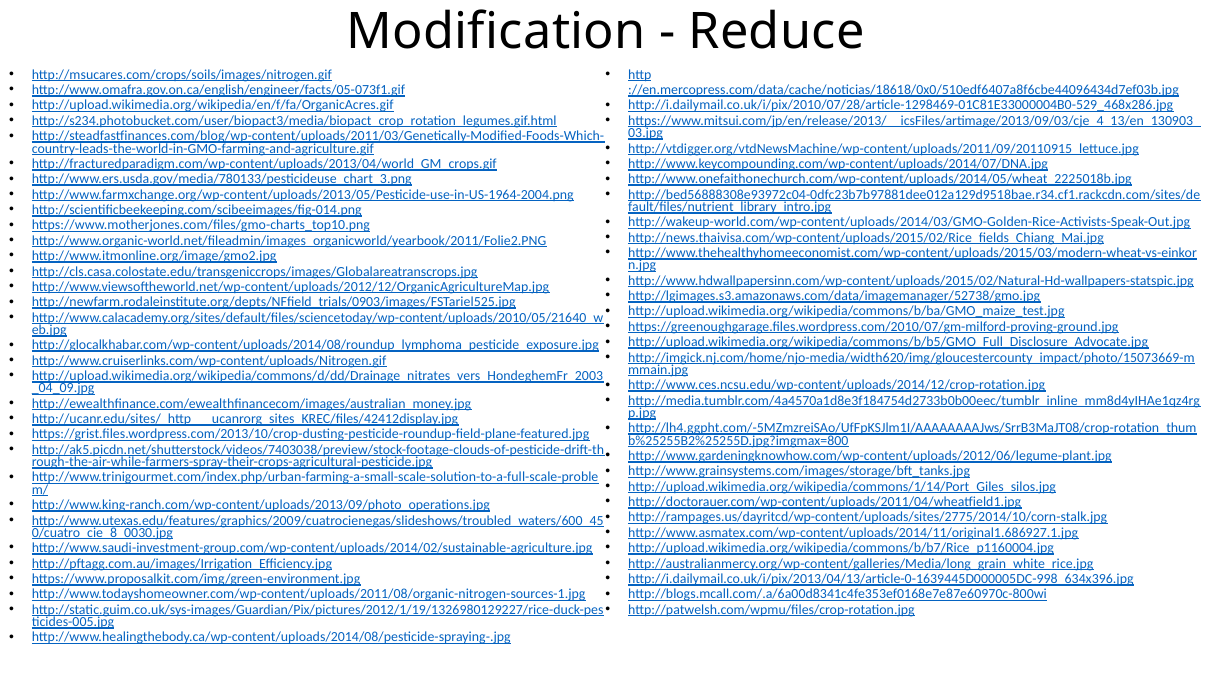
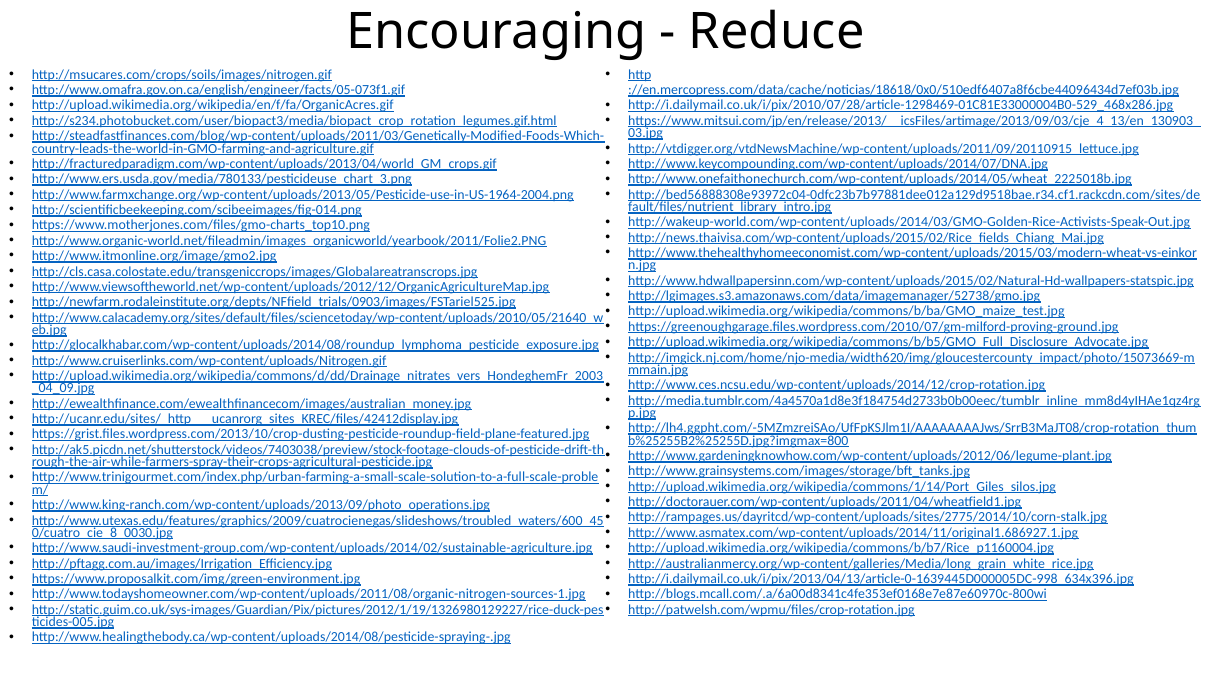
Modification: Modification -> Encouraging (496, 31)
